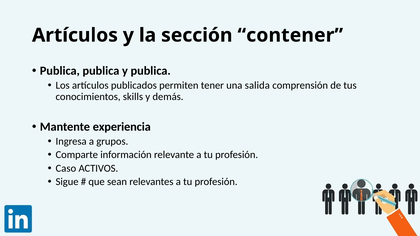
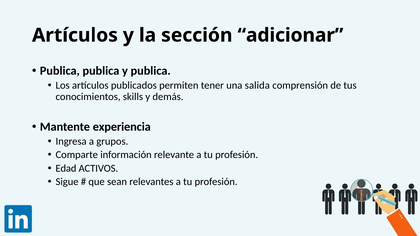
contener: contener -> adicionar (290, 35)
Caso: Caso -> Edad (66, 169)
